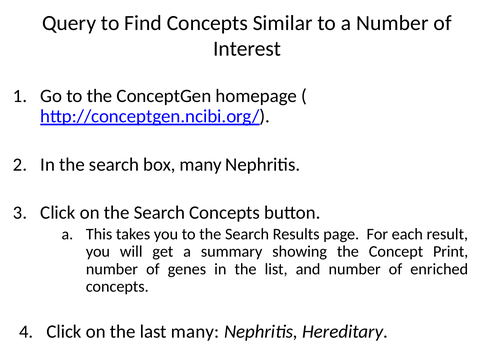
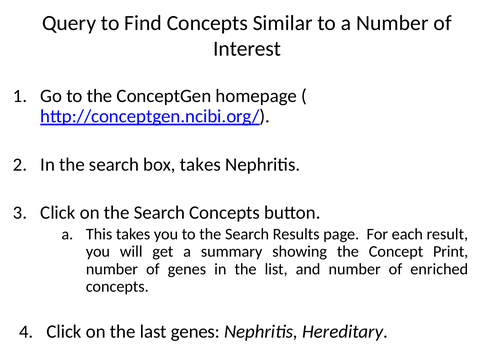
box many: many -> takes (200, 165)
last many: many -> genes (195, 332)
